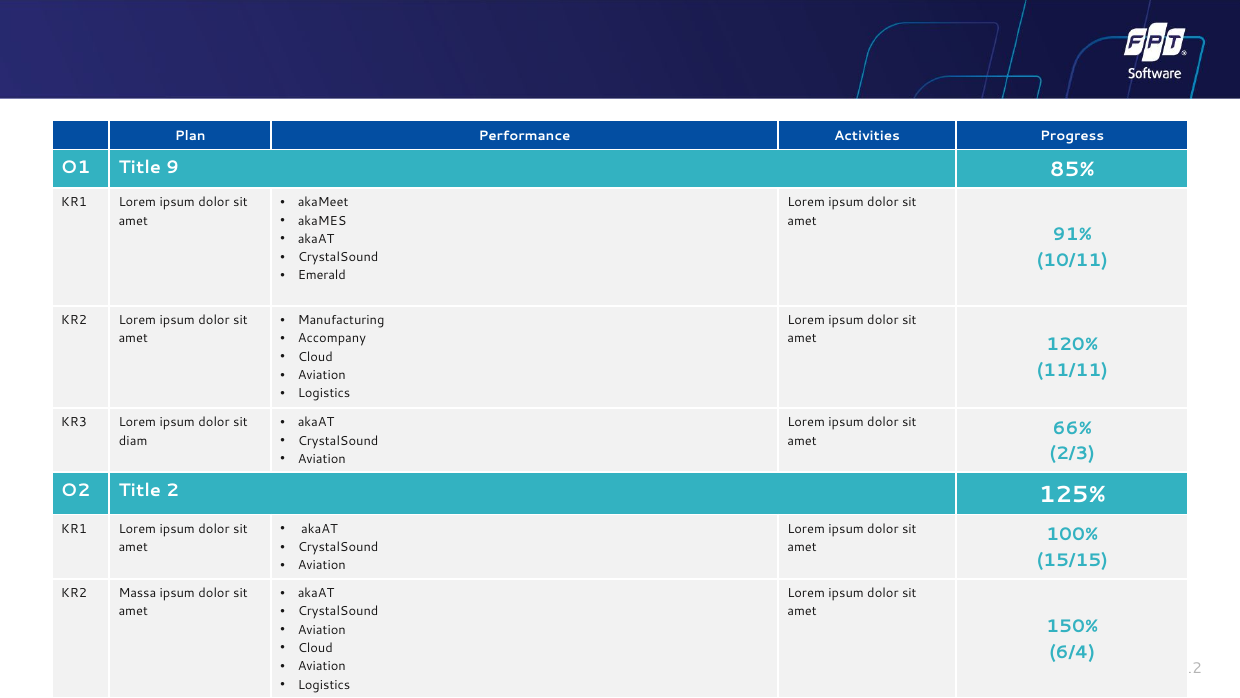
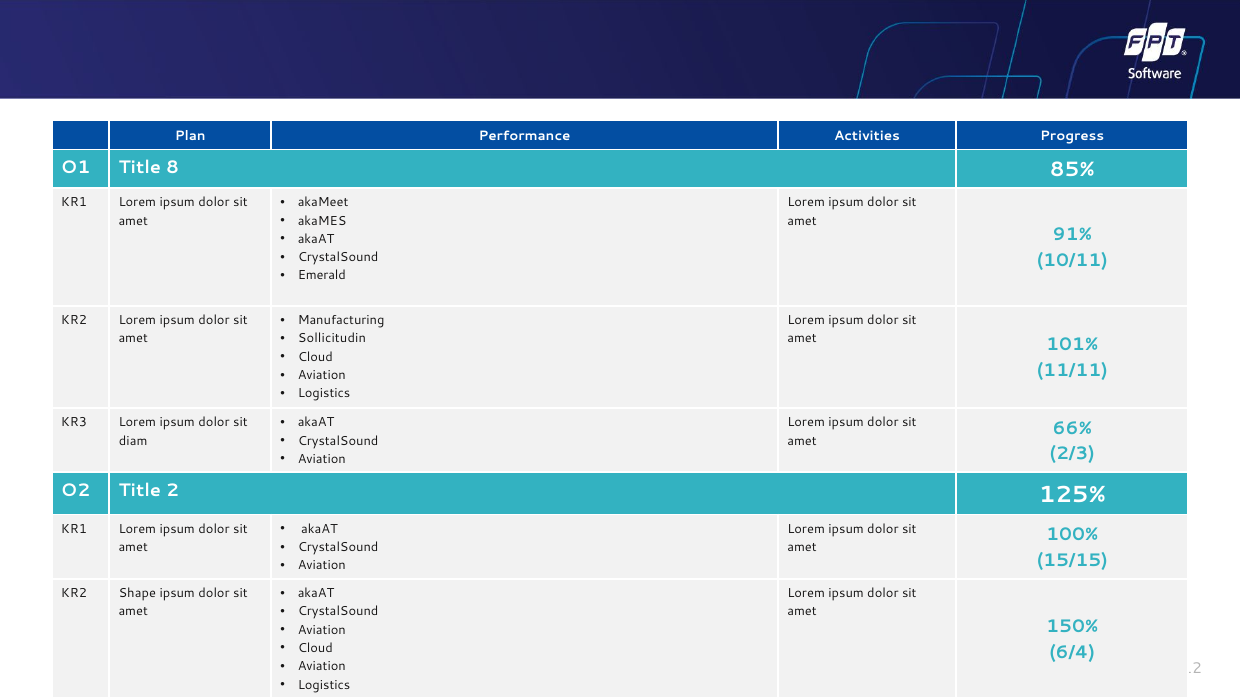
9: 9 -> 8 (173, 168)
Accompany: Accompany -> Sollicitudin (332, 338)
120%: 120% -> 101% (1072, 345)
KR2 Massa: Massa -> Shape (137, 593)
